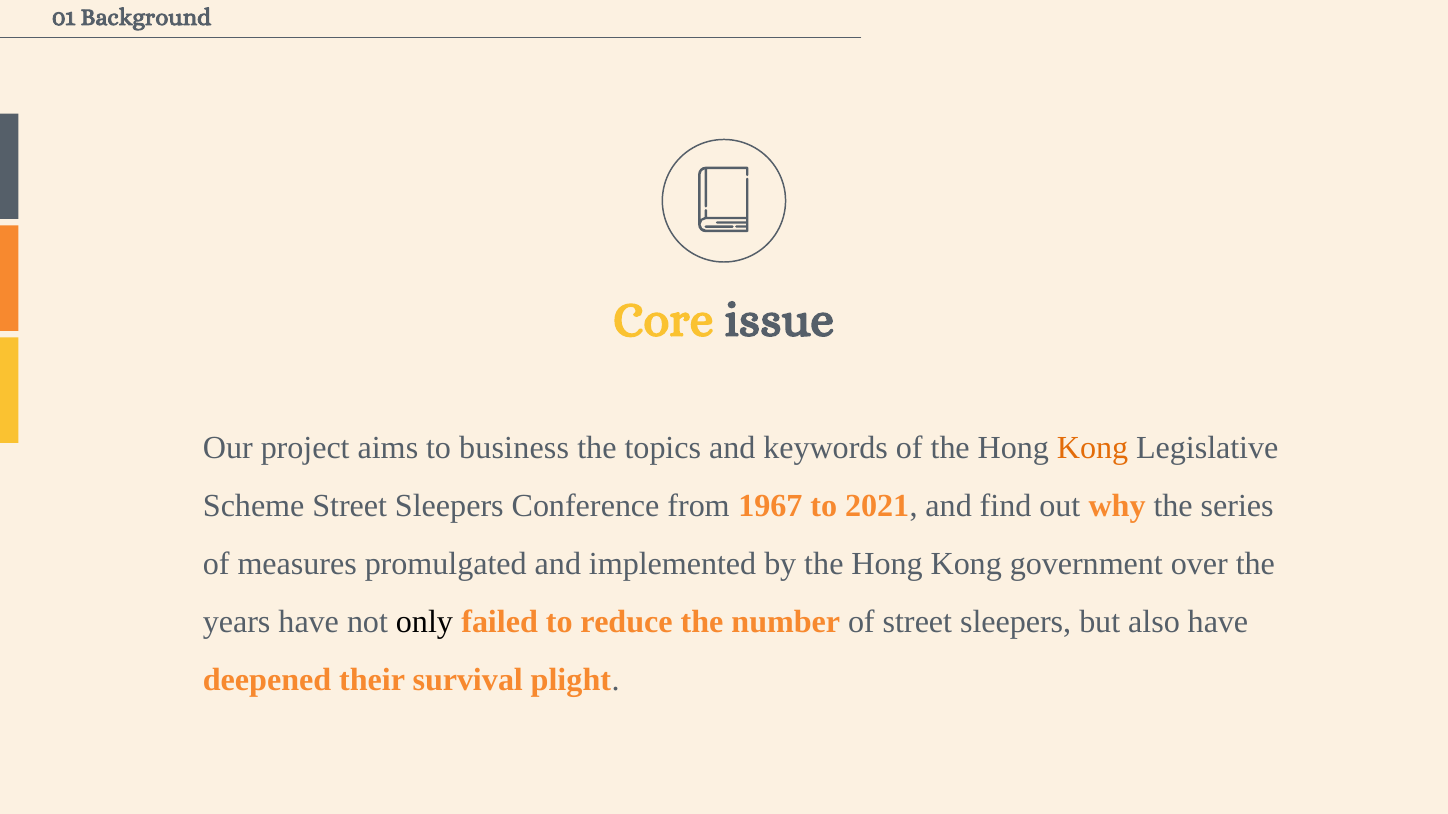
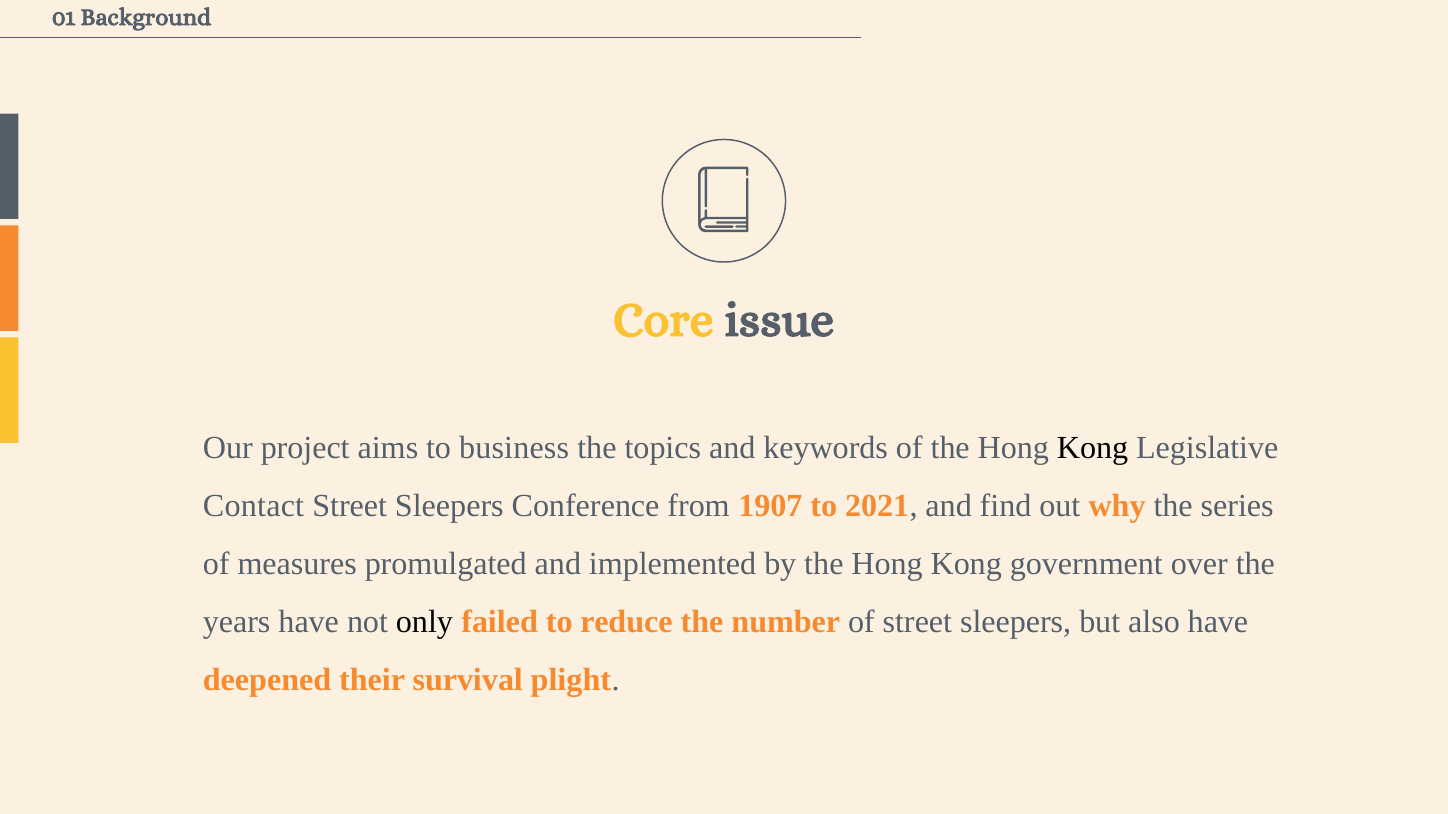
Kong colour: orange -> black (1093, 449)
Scheme: Scheme -> Contact (254, 506)
1967: 1967 -> 1907 (771, 506)
